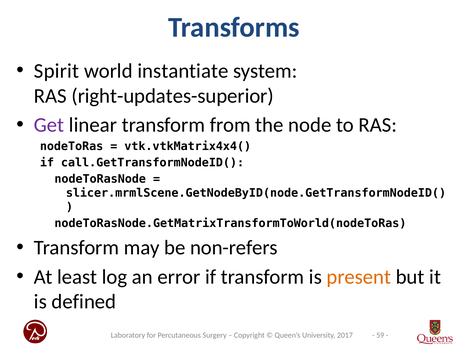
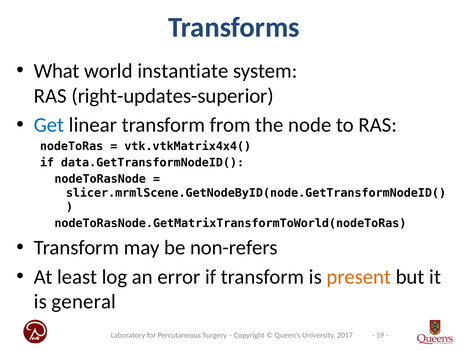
Spirit: Spirit -> What (57, 71)
Get colour: purple -> blue (49, 125)
call.GetTransformNodeID(: call.GetTransformNodeID( -> data.GetTransformNodeID( (153, 163)
defined: defined -> general (84, 302)
